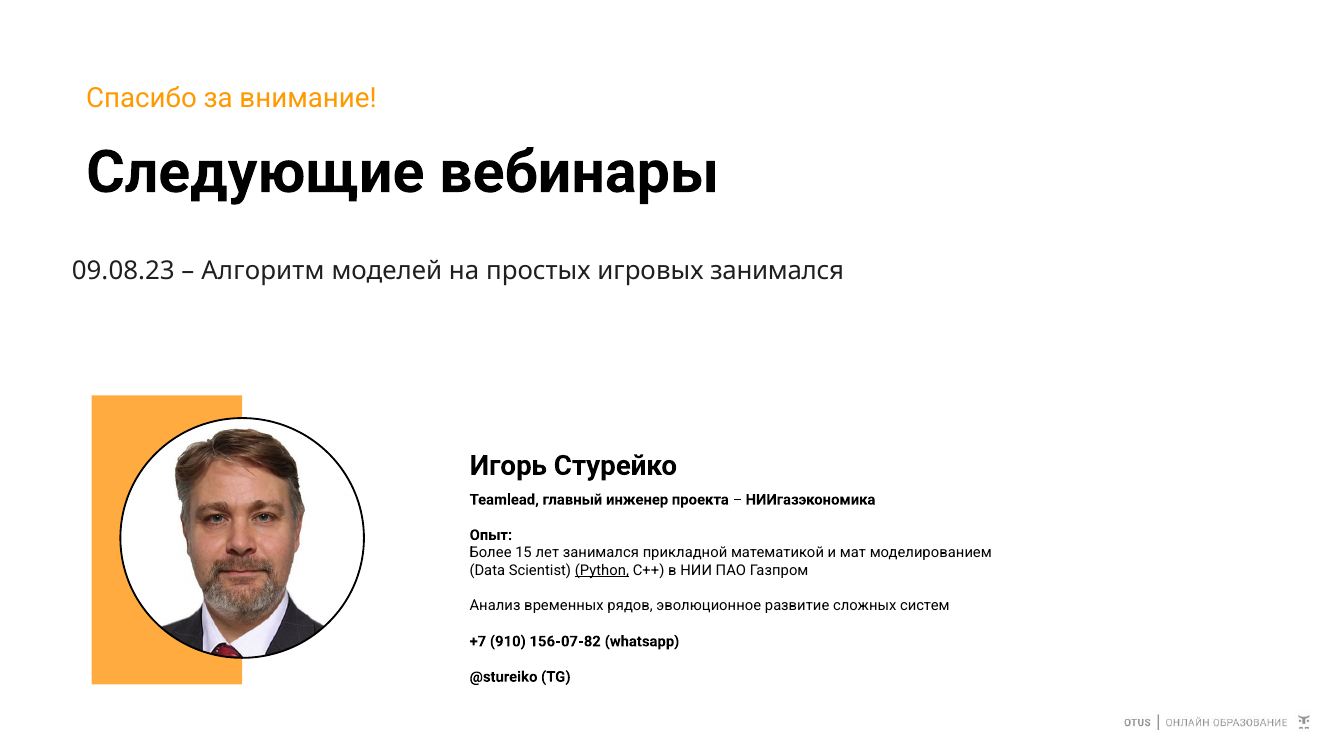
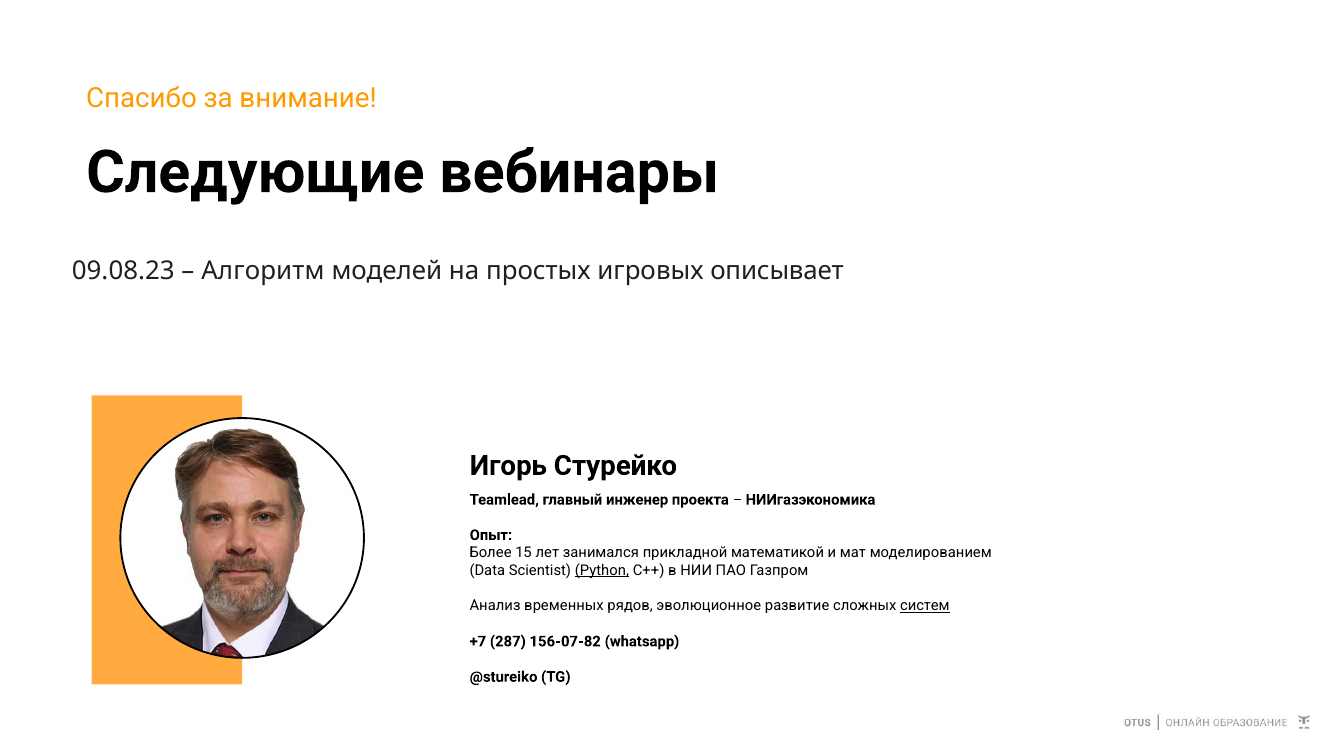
игровых занимался: занимался -> описывает (777, 271)
систем underline: none -> present (925, 606)
910: 910 -> 287 (508, 641)
